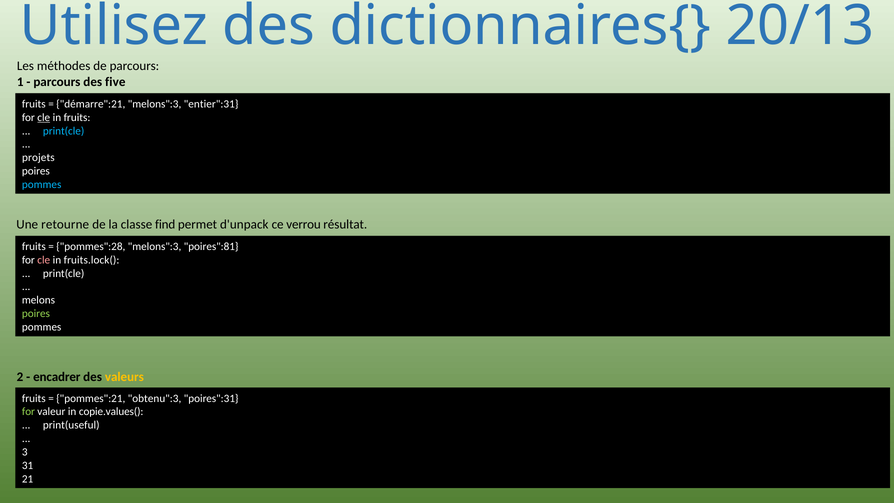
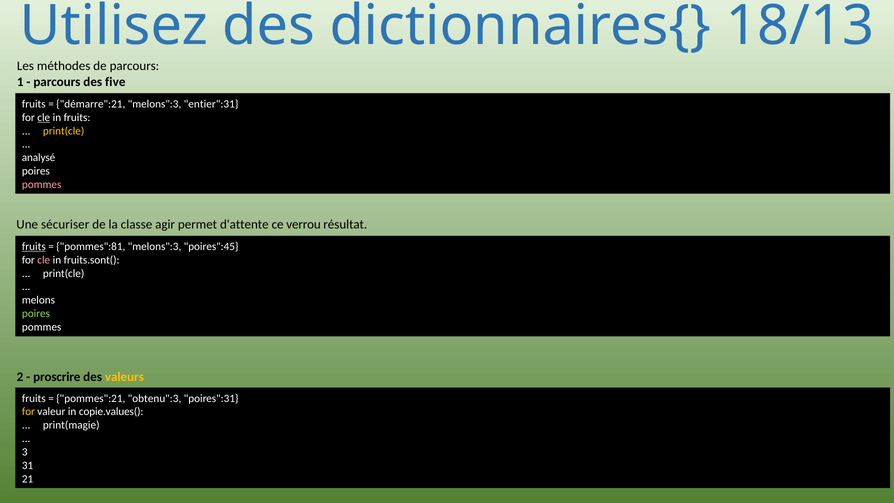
20/13: 20/13 -> 18/13 (800, 26)
print(cle colour: light blue -> yellow (64, 131)
projets: projets -> analysé (39, 158)
pommes colour: light blue -> pink (42, 184)
retourne: retourne -> sécuriser (65, 225)
find: find -> agir (165, 225)
d'unpack: d'unpack -> d'attente (244, 225)
fruits underline: none -> present (34, 247)
pommes":28: pommes":28 -> pommes":81 (91, 247)
poires":81: poires":81 -> poires":45 (211, 247)
fruits.lock(: fruits.lock( -> fruits.sont( (92, 260)
encadrer: encadrer -> proscrire (57, 377)
for colour: light green -> yellow (28, 412)
print(useful: print(useful -> print(magie (71, 425)
